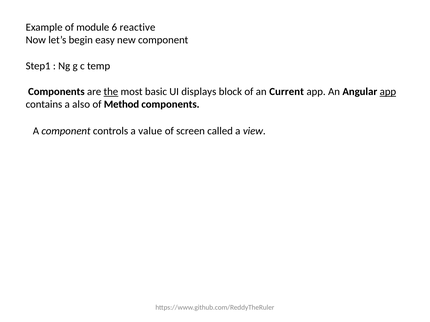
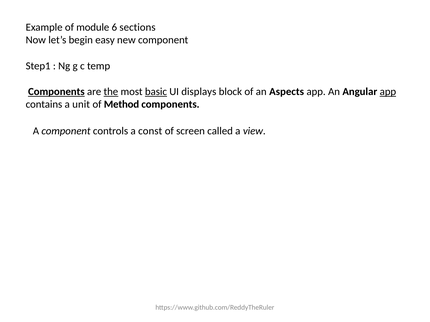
reactive: reactive -> sections (138, 27)
Components underline: none -> present (56, 92)
basic underline: none -> present (156, 92)
Current: Current -> Aspects (287, 92)
also: also -> unit (81, 105)
value: value -> const (150, 131)
